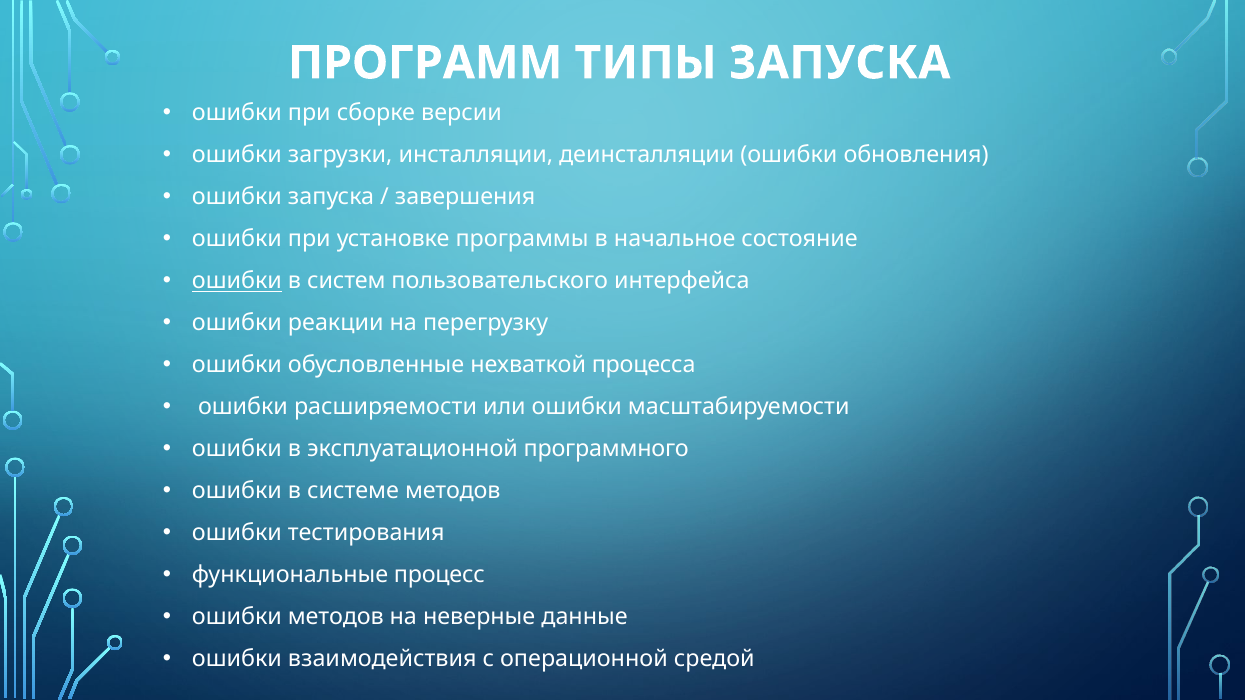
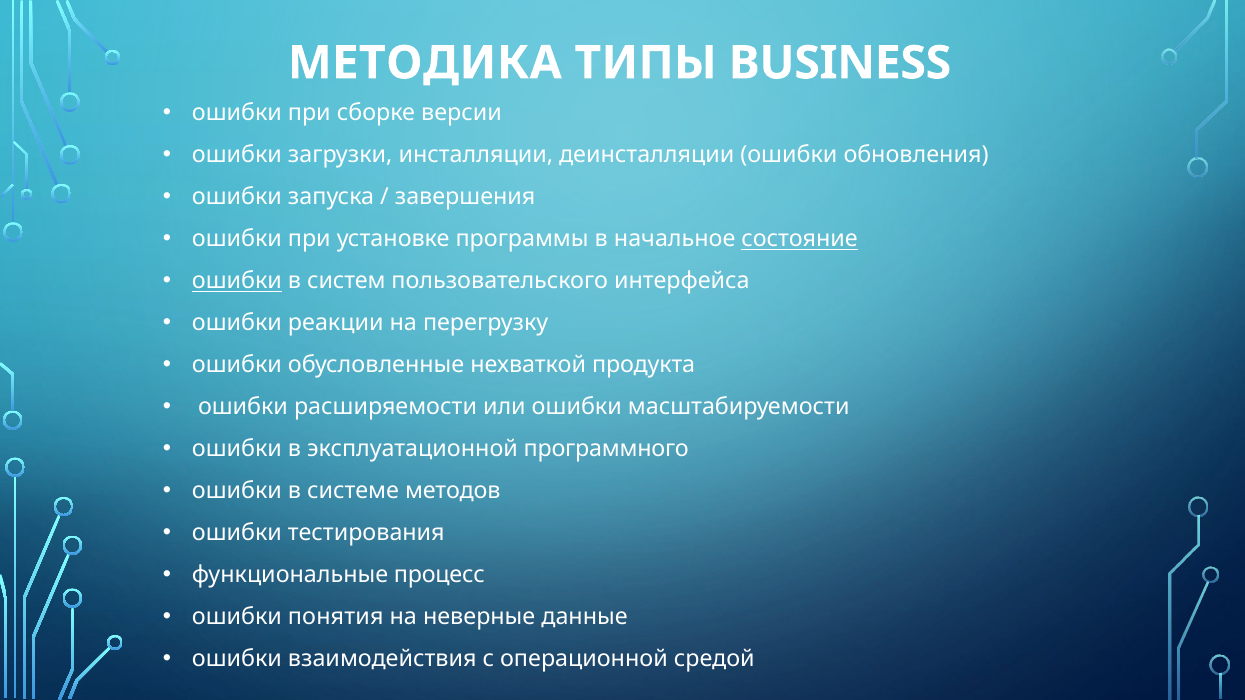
ПРОГРАММ: ПРОГРАММ -> МЕТОДИКА (425, 63)
ТИПЫ ЗАПУСКА: ЗАПУСКА -> BUSINESS (840, 63)
состояние underline: none -> present (800, 239)
процесса: процесса -> продукта (644, 365)
ошибки методов: методов -> понятия (336, 617)
